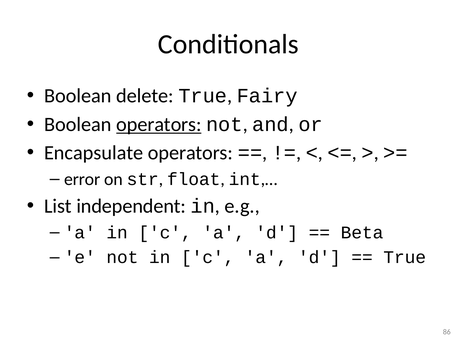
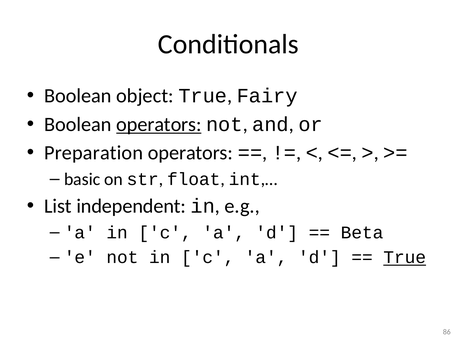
delete: delete -> object (145, 96)
Encapsulate: Encapsulate -> Preparation (94, 153)
error: error -> basic (82, 179)
True underline: none -> present (405, 257)
